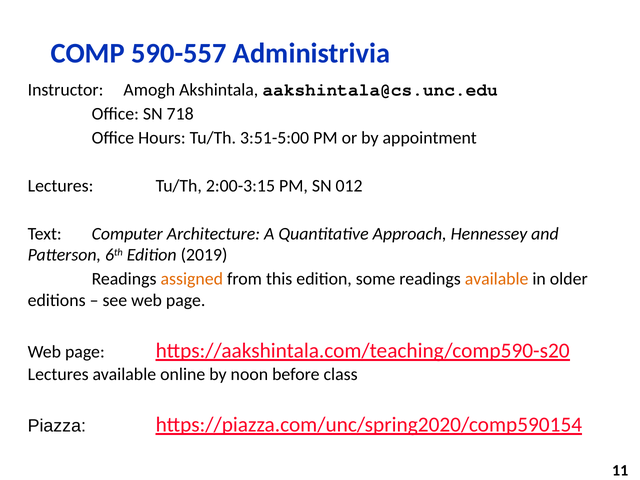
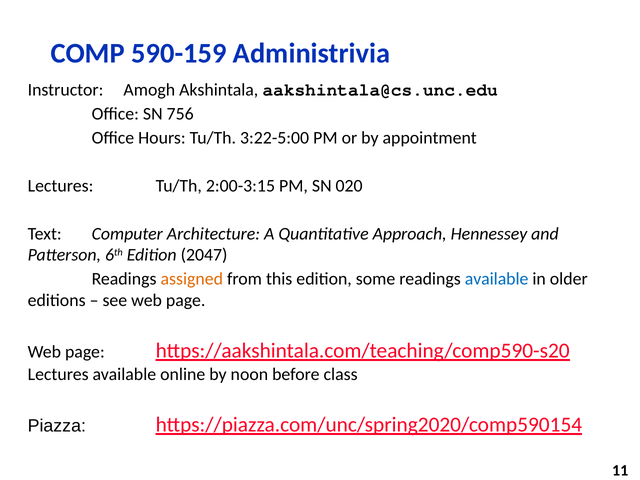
590-557: 590-557 -> 590-159 (179, 53)
718: 718 -> 756 (180, 114)
3:51-5:00: 3:51-5:00 -> 3:22-5:00 (275, 138)
012: 012 -> 020 (349, 186)
2019: 2019 -> 2047 (204, 255)
available colour: orange -> blue (497, 279)
